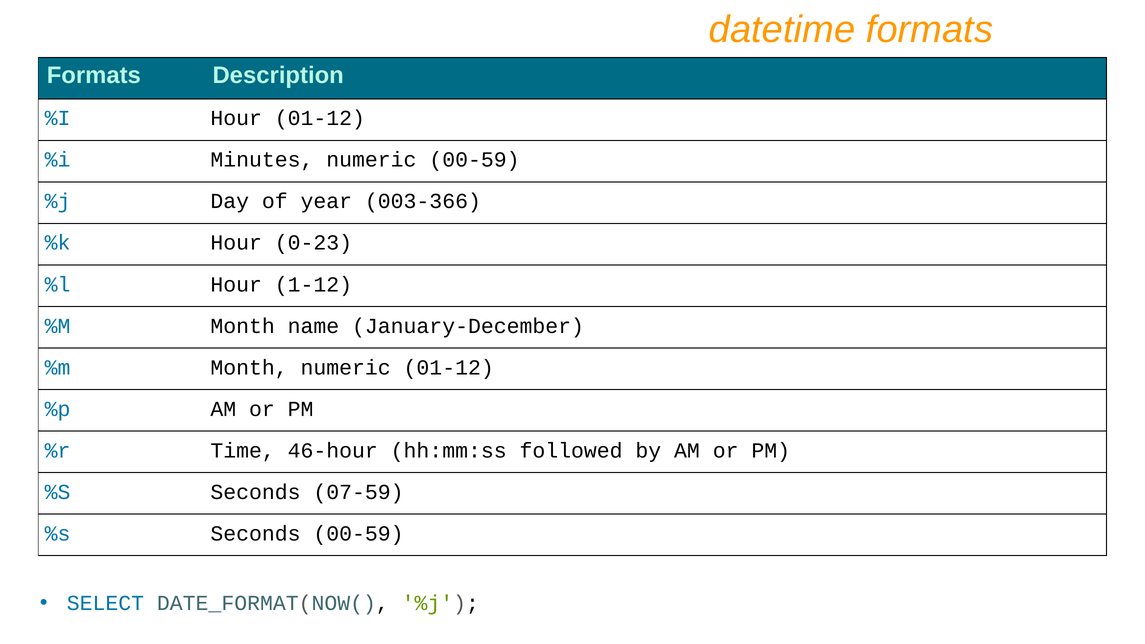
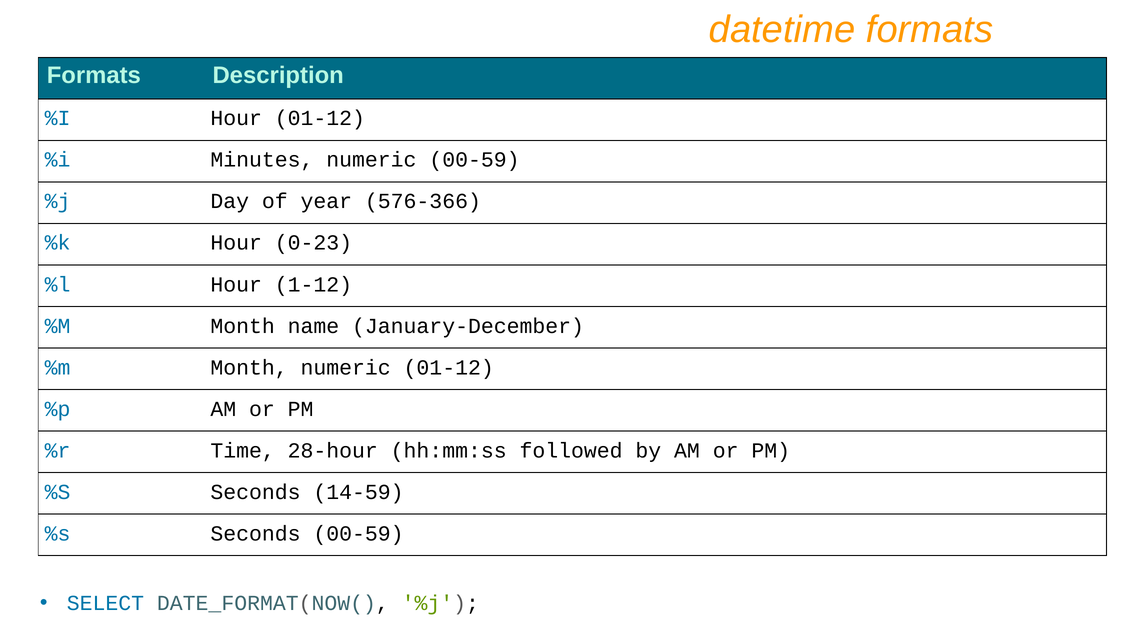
003-366: 003-366 -> 576-366 (423, 201)
46-hour: 46-hour -> 28-hour (333, 451)
07-59: 07-59 -> 14-59 (359, 492)
